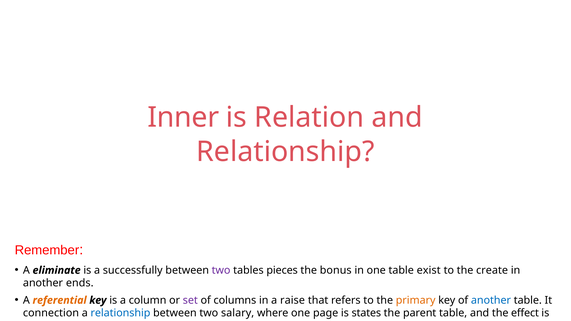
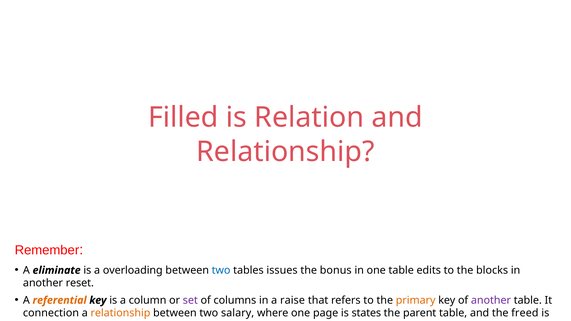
Inner: Inner -> Filled (183, 118)
successfully: successfully -> overloading (133, 270)
two colour: purple -> blue (221, 270)
pieces: pieces -> issues (282, 270)
exist: exist -> edits (429, 270)
create: create -> blocks (492, 270)
ends: ends -> reset (80, 283)
another colour: blue -> purple (491, 300)
relationship colour: blue -> orange (120, 313)
effect: effect -> freed (525, 313)
